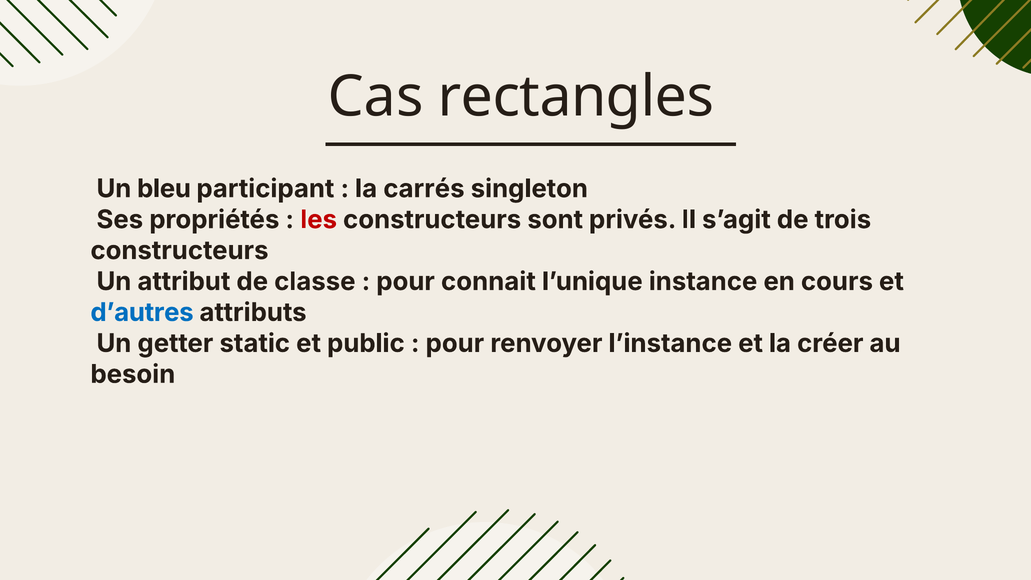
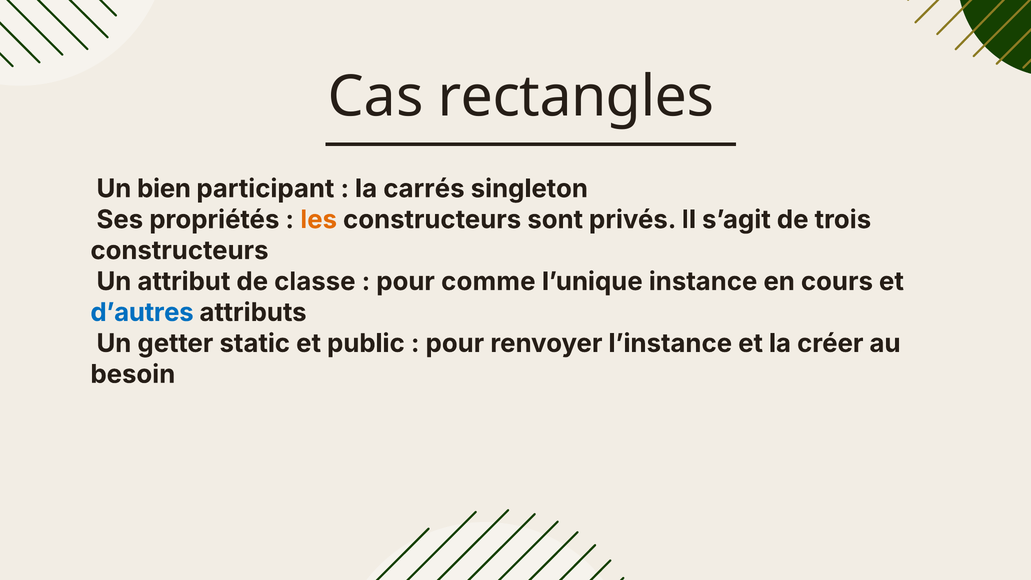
bleu: bleu -> bien (164, 189)
les colour: red -> orange (319, 220)
connait: connait -> comme (488, 282)
